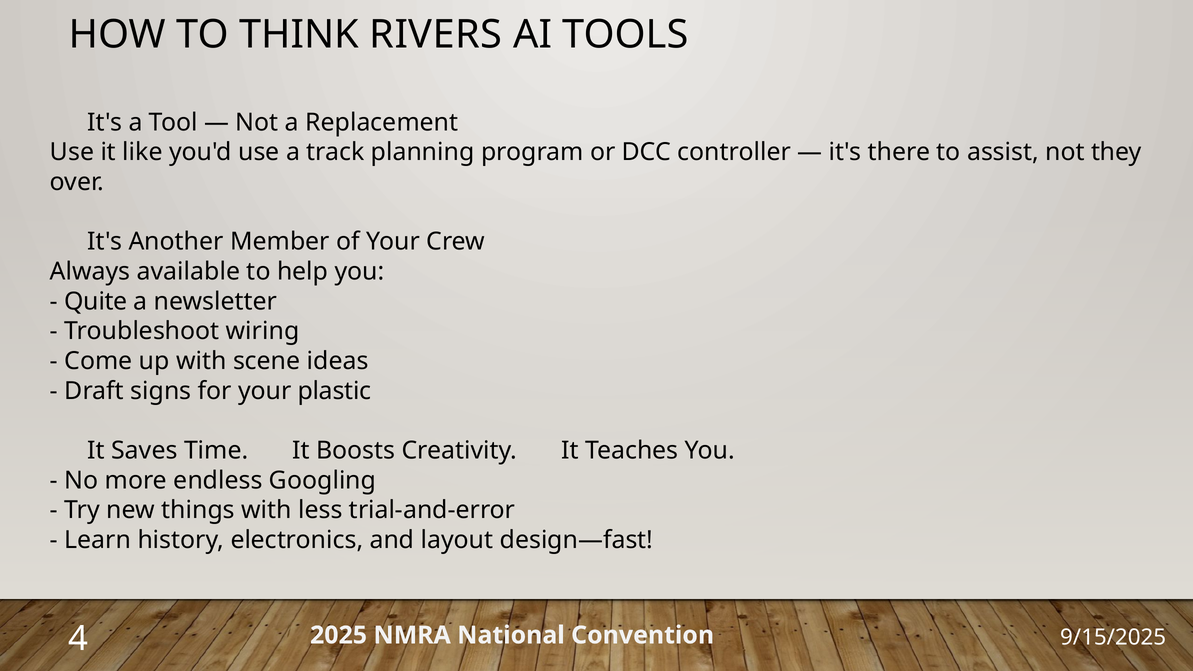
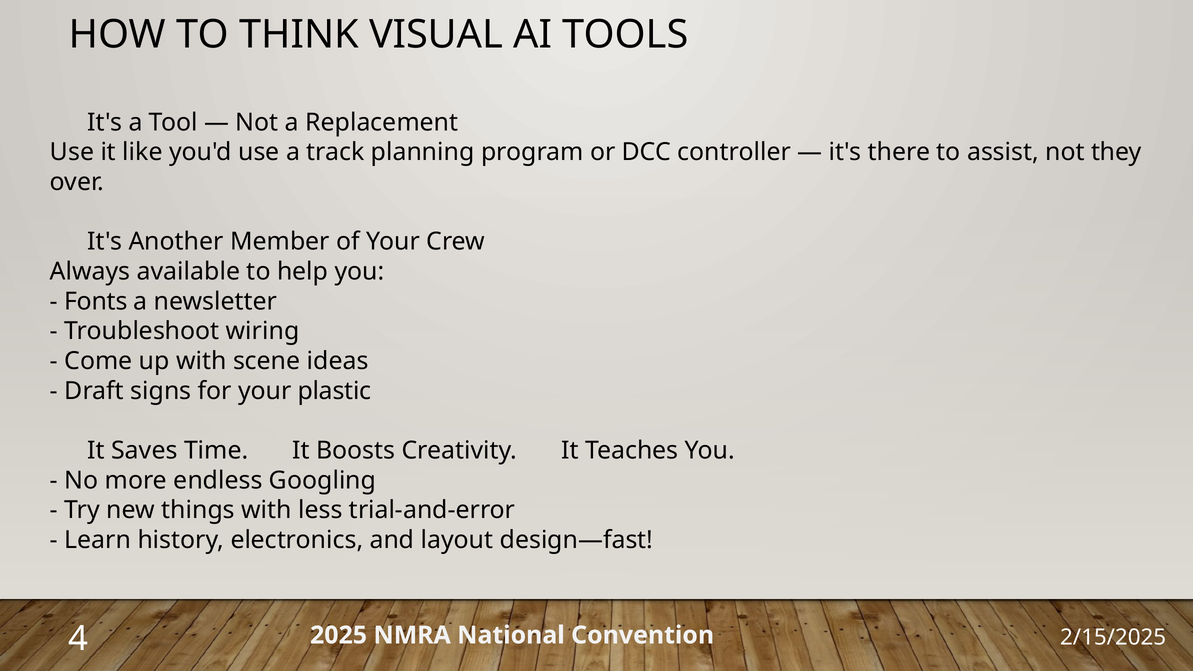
RIVERS: RIVERS -> VISUAL (436, 35)
Quite: Quite -> Fonts (96, 301)
9/15/2025: 9/15/2025 -> 2/15/2025 (1113, 637)
